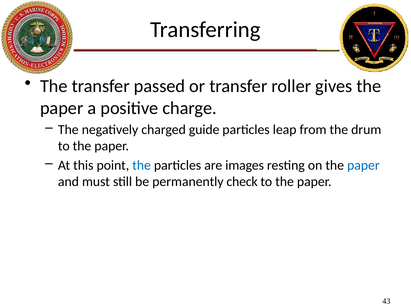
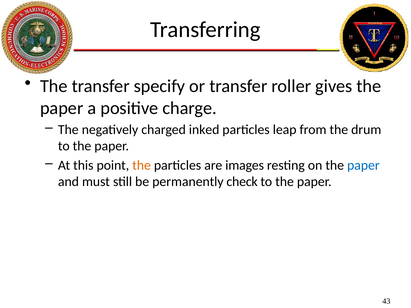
passed: passed -> specify (160, 86)
guide: guide -> inked (204, 130)
the colour: blue -> orange (142, 165)
